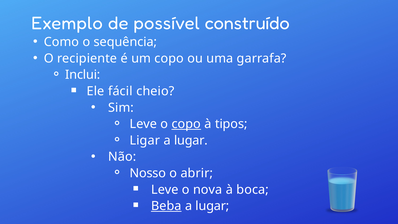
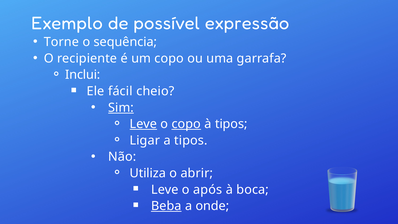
construído: construído -> expressão (247, 23)
Como: Como -> Torne (61, 42)
Sim underline: none -> present (121, 108)
Leve underline: none -> present (143, 124)
lugar: lugar -> tipos (191, 140)
Nosso: Nosso -> Utiliza (148, 173)
nova: nova -> após (208, 190)
lugar: lugar -> onde (212, 206)
